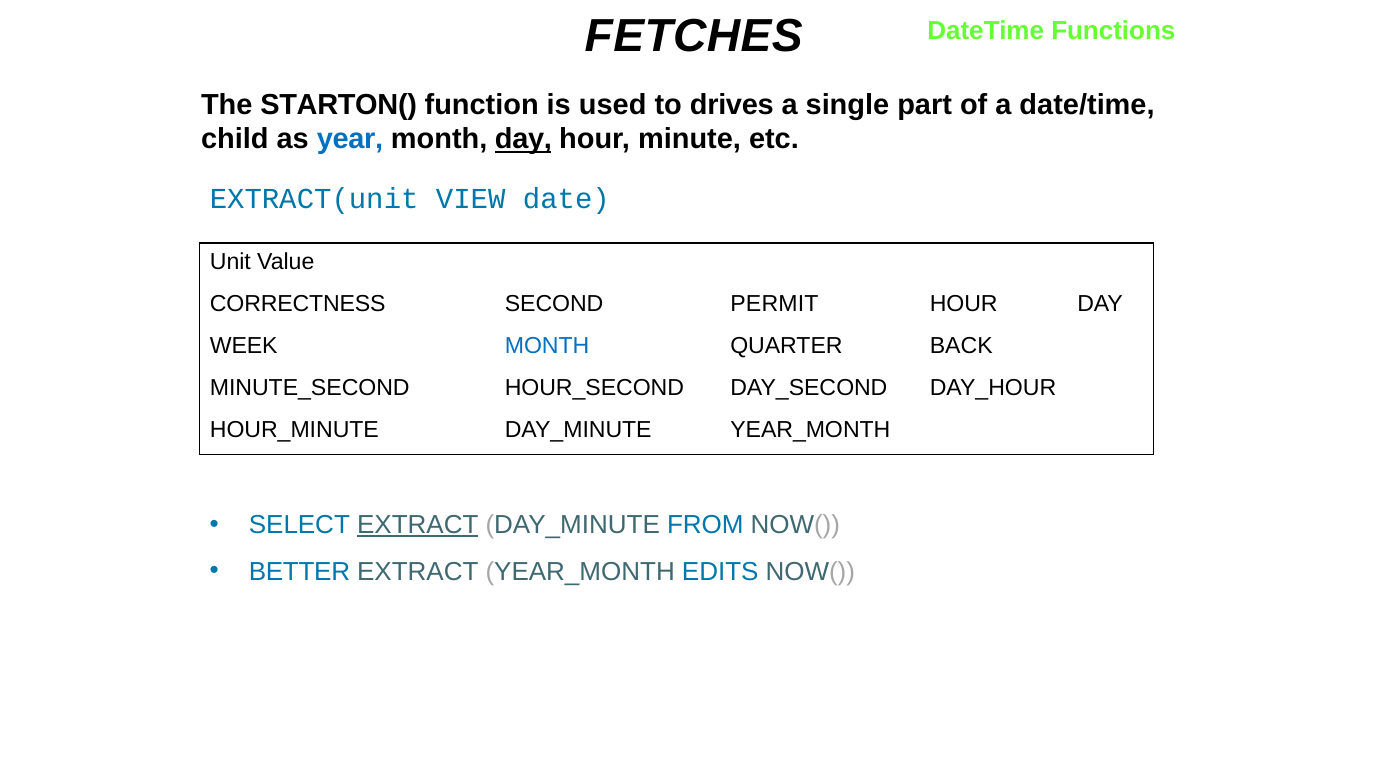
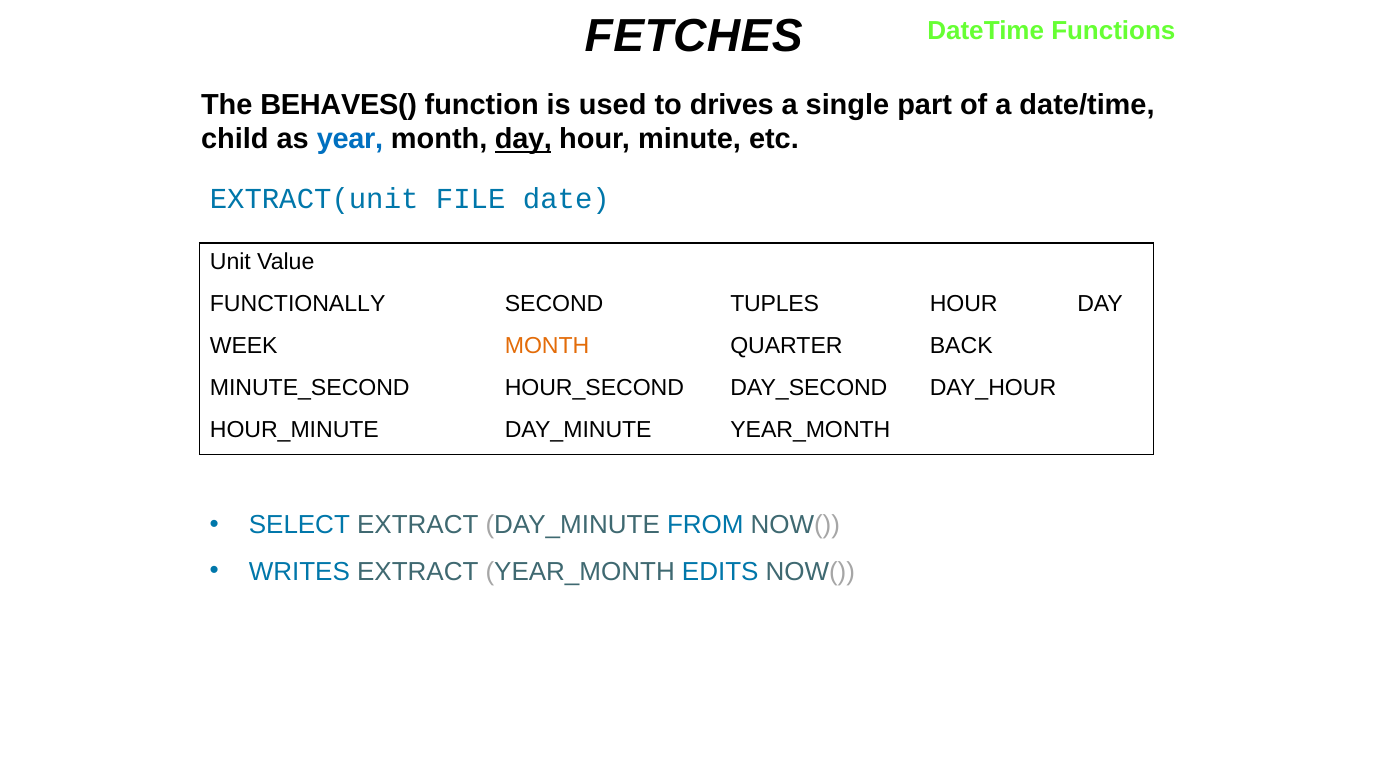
STARTON(: STARTON( -> BEHAVES( (339, 105)
VIEW: VIEW -> FILE (471, 199)
CORRECTNESS: CORRECTNESS -> FUNCTIONALLY (298, 304)
PERMIT: PERMIT -> TUPLES (775, 304)
MONTH colour: blue -> orange (547, 346)
EXTRACT underline: present -> none (418, 525)
BETTER: BETTER -> WRITES (299, 572)
